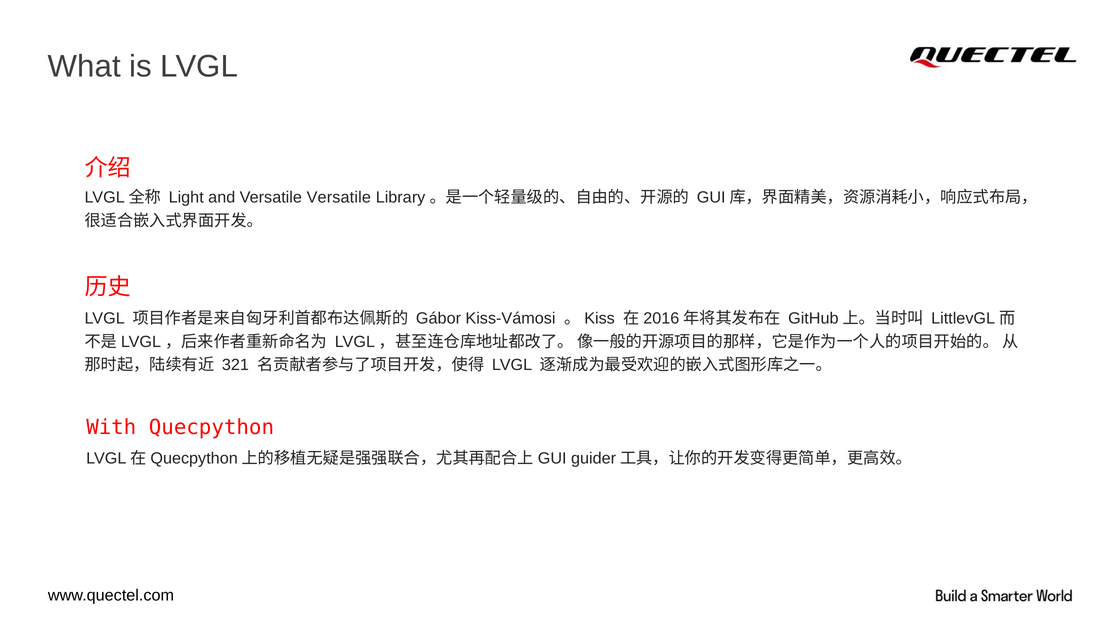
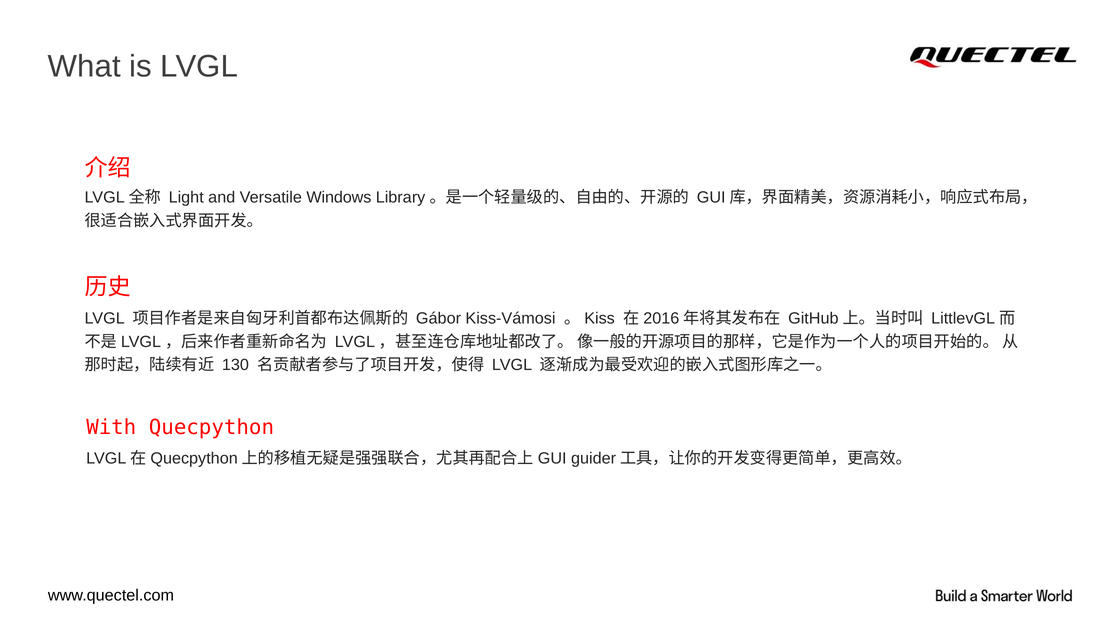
Versatile Versatile: Versatile -> Windows (339, 198)
321: 321 -> 130 (235, 365)
